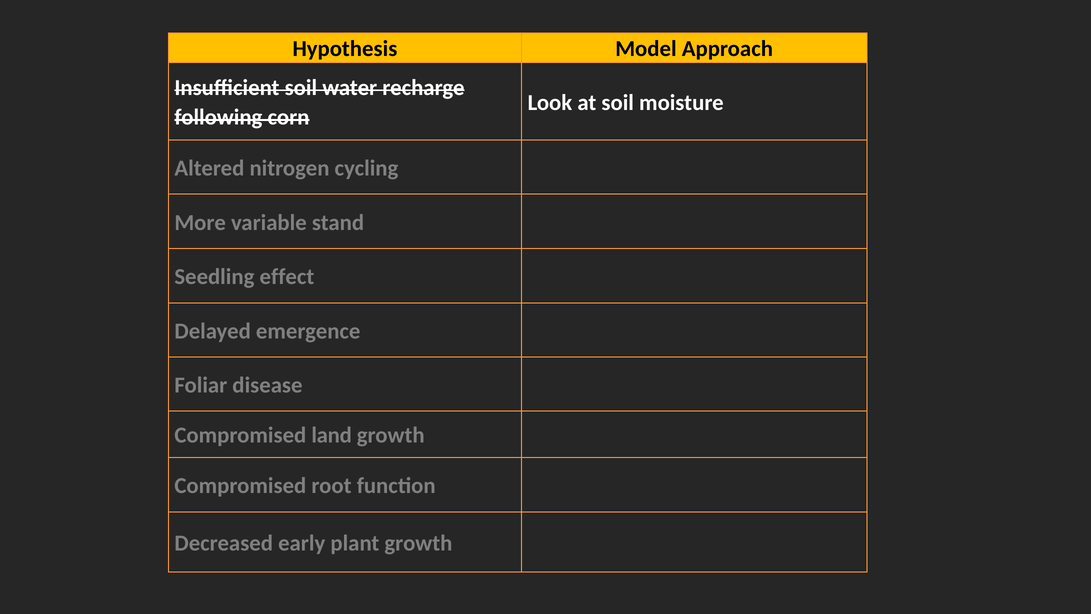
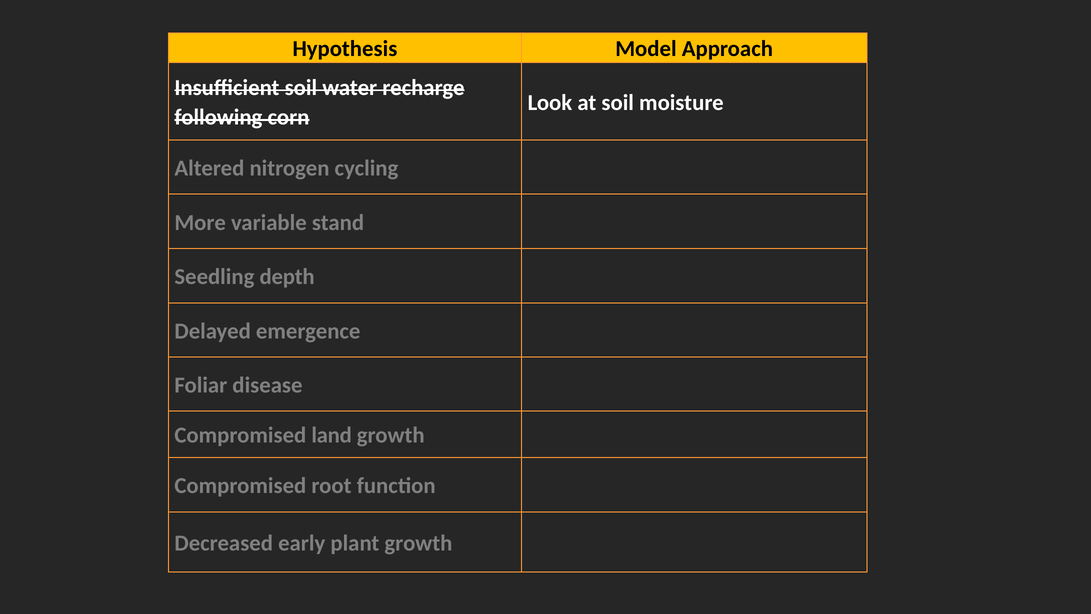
effect: effect -> depth (287, 277)
